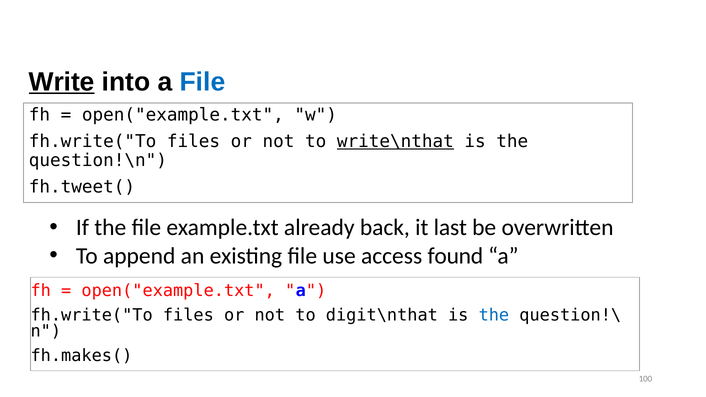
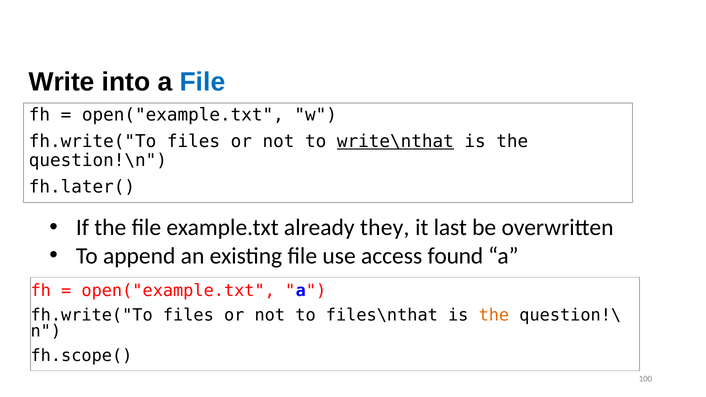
Write underline: present -> none (62, 82)
fh.tweet(: fh.tweet( -> fh.later( (82, 187)
back: back -> they (385, 228)
digit\nthat: digit\nthat -> files\nthat (382, 315)
the colour: blue -> orange (494, 315)
fh.makes(: fh.makes( -> fh.scope( (81, 356)
